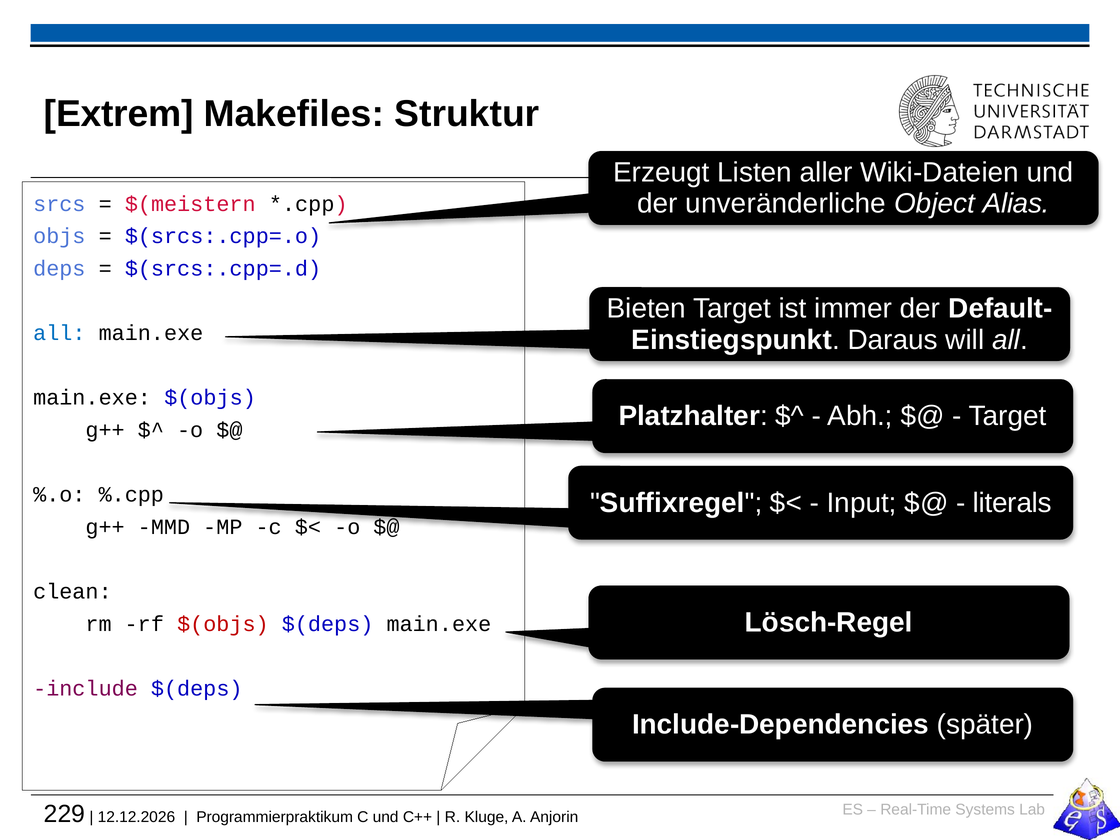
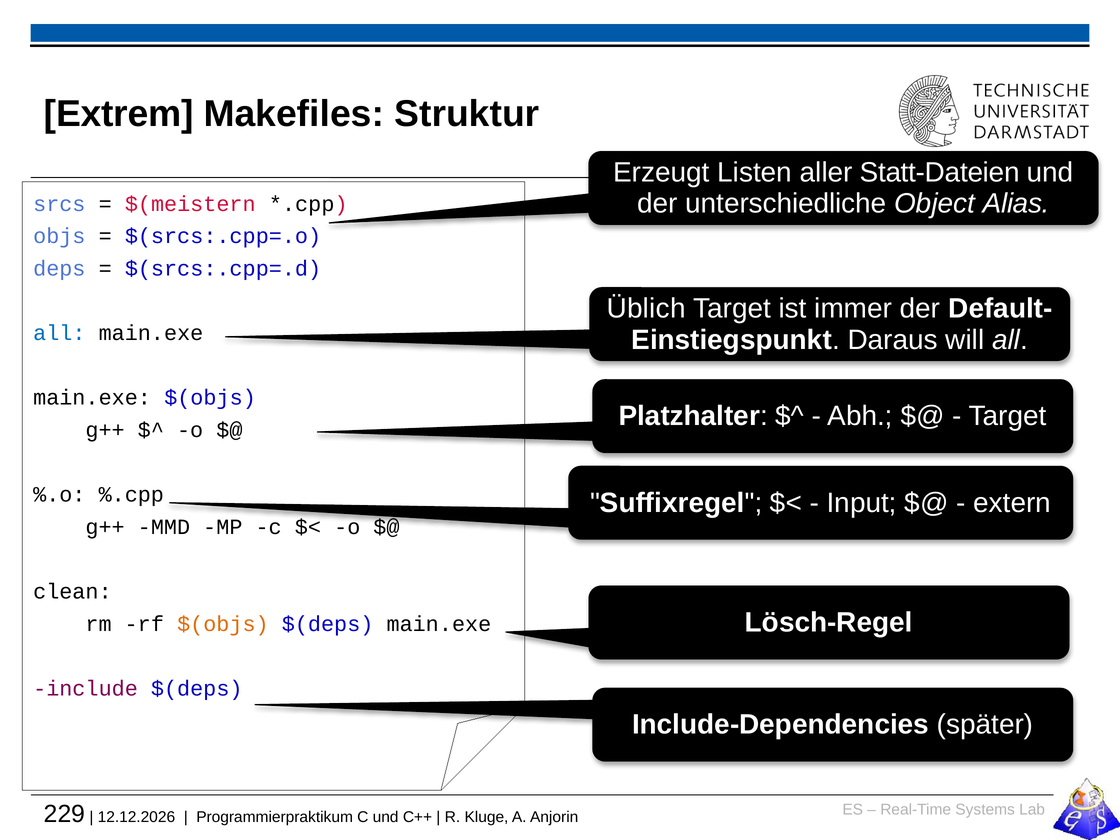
Wiki-Dateien: Wiki-Dateien -> Statt-Dateien (940, 172)
unveränderliche: unveränderliche -> unterschiedliche (786, 204)
Bieten: Bieten -> Üblich (646, 309)
literals: literals -> extern (1012, 503)
$(objs colour: red -> orange (223, 624)
